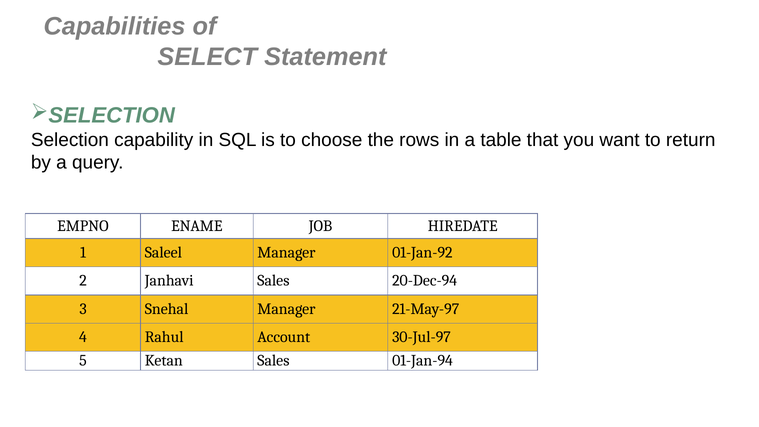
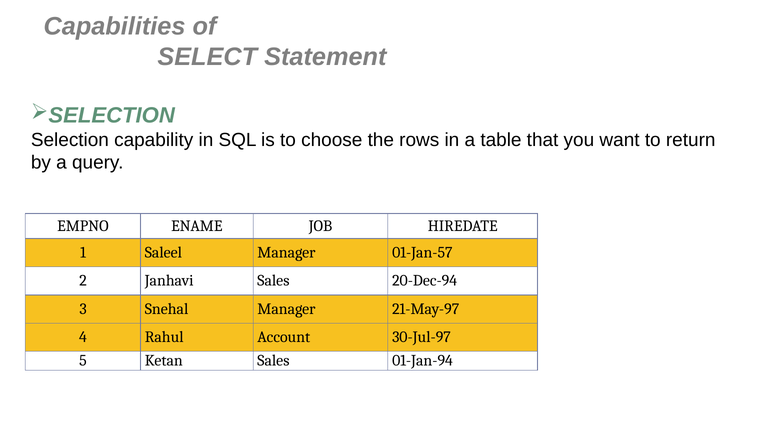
01-Jan-92: 01-Jan-92 -> 01-Jan-57 (422, 253)
